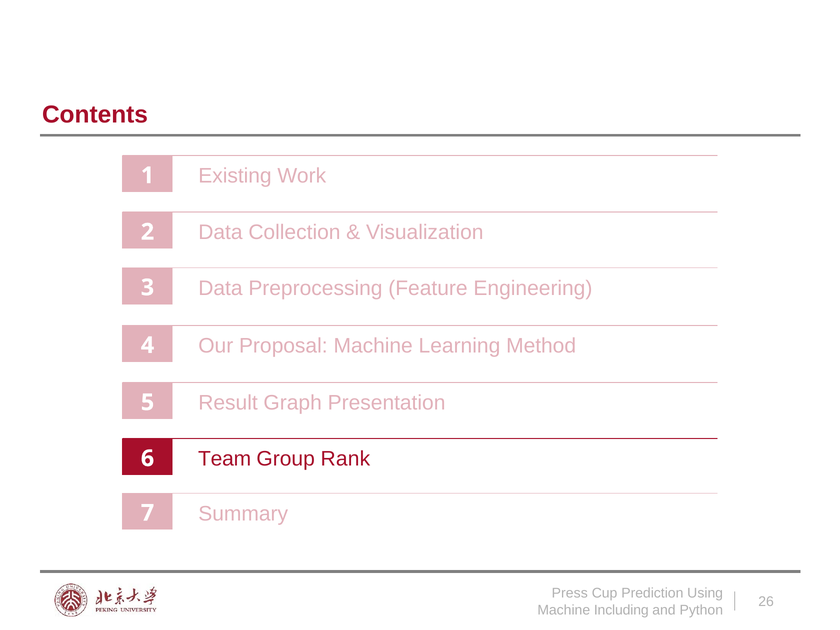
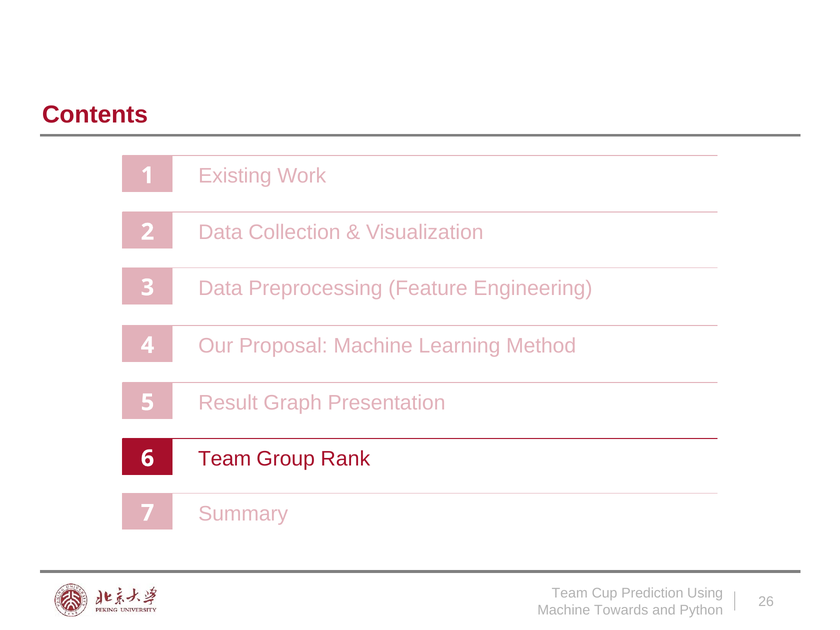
Press: Press -> Team (570, 593)
Including: Including -> Towards (621, 610)
